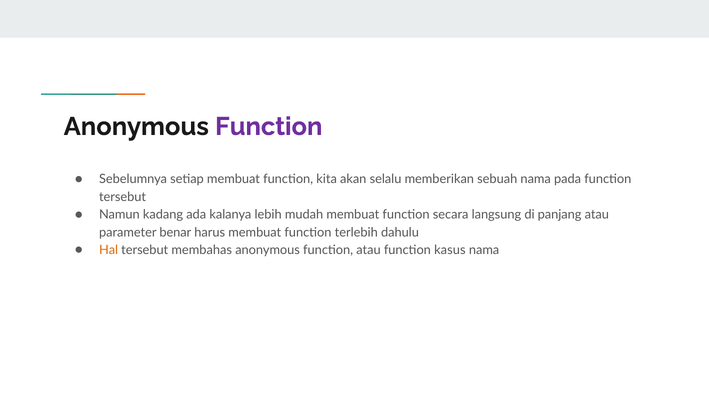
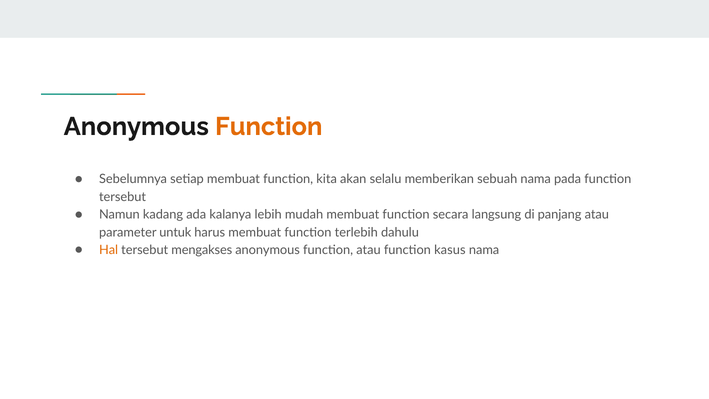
Function colour: purple -> orange (269, 126)
benar: benar -> untuk (175, 232)
membahas: membahas -> mengakses (202, 250)
